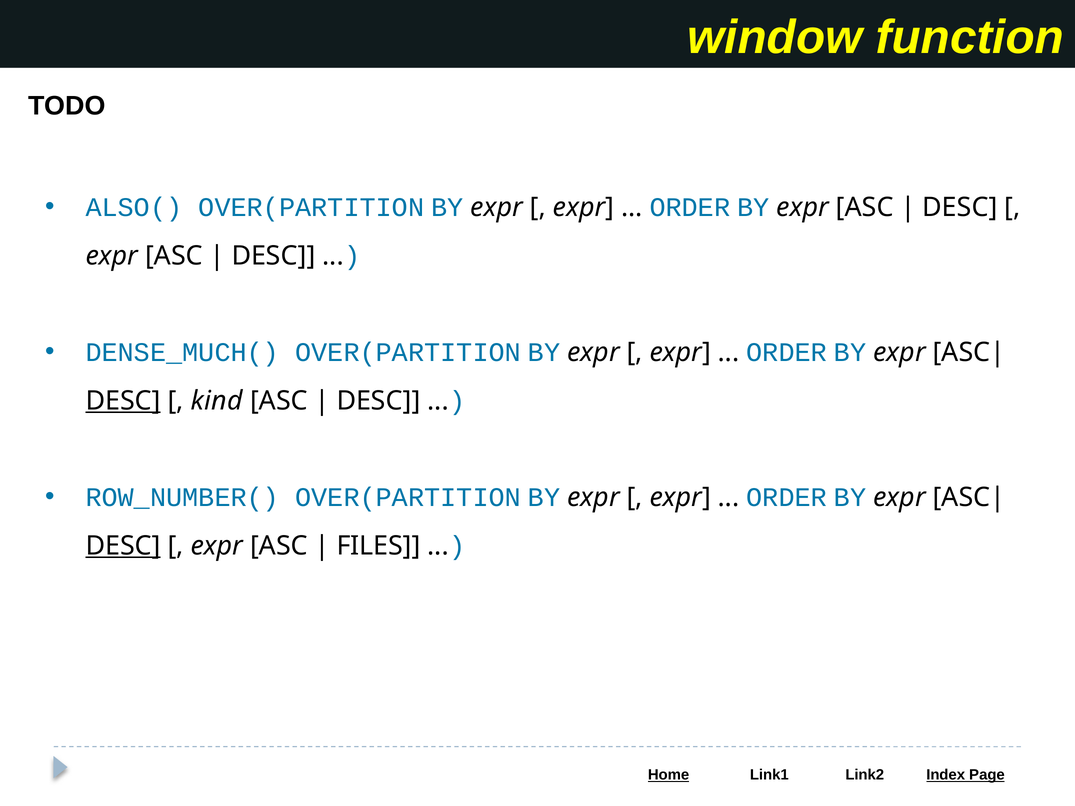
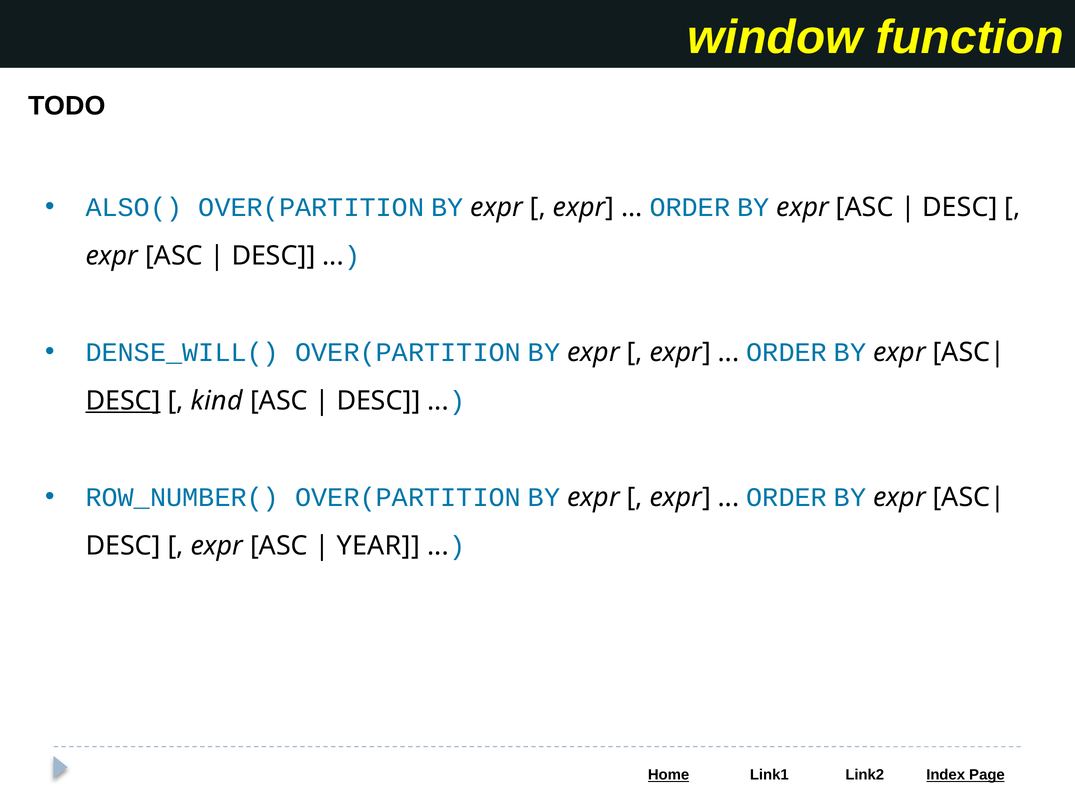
DENSE_MUCH(: DENSE_MUCH( -> DENSE_WILL( (182, 352)
DESC underline: present -> none (123, 546)
FILES: FILES -> YEAR (378, 546)
